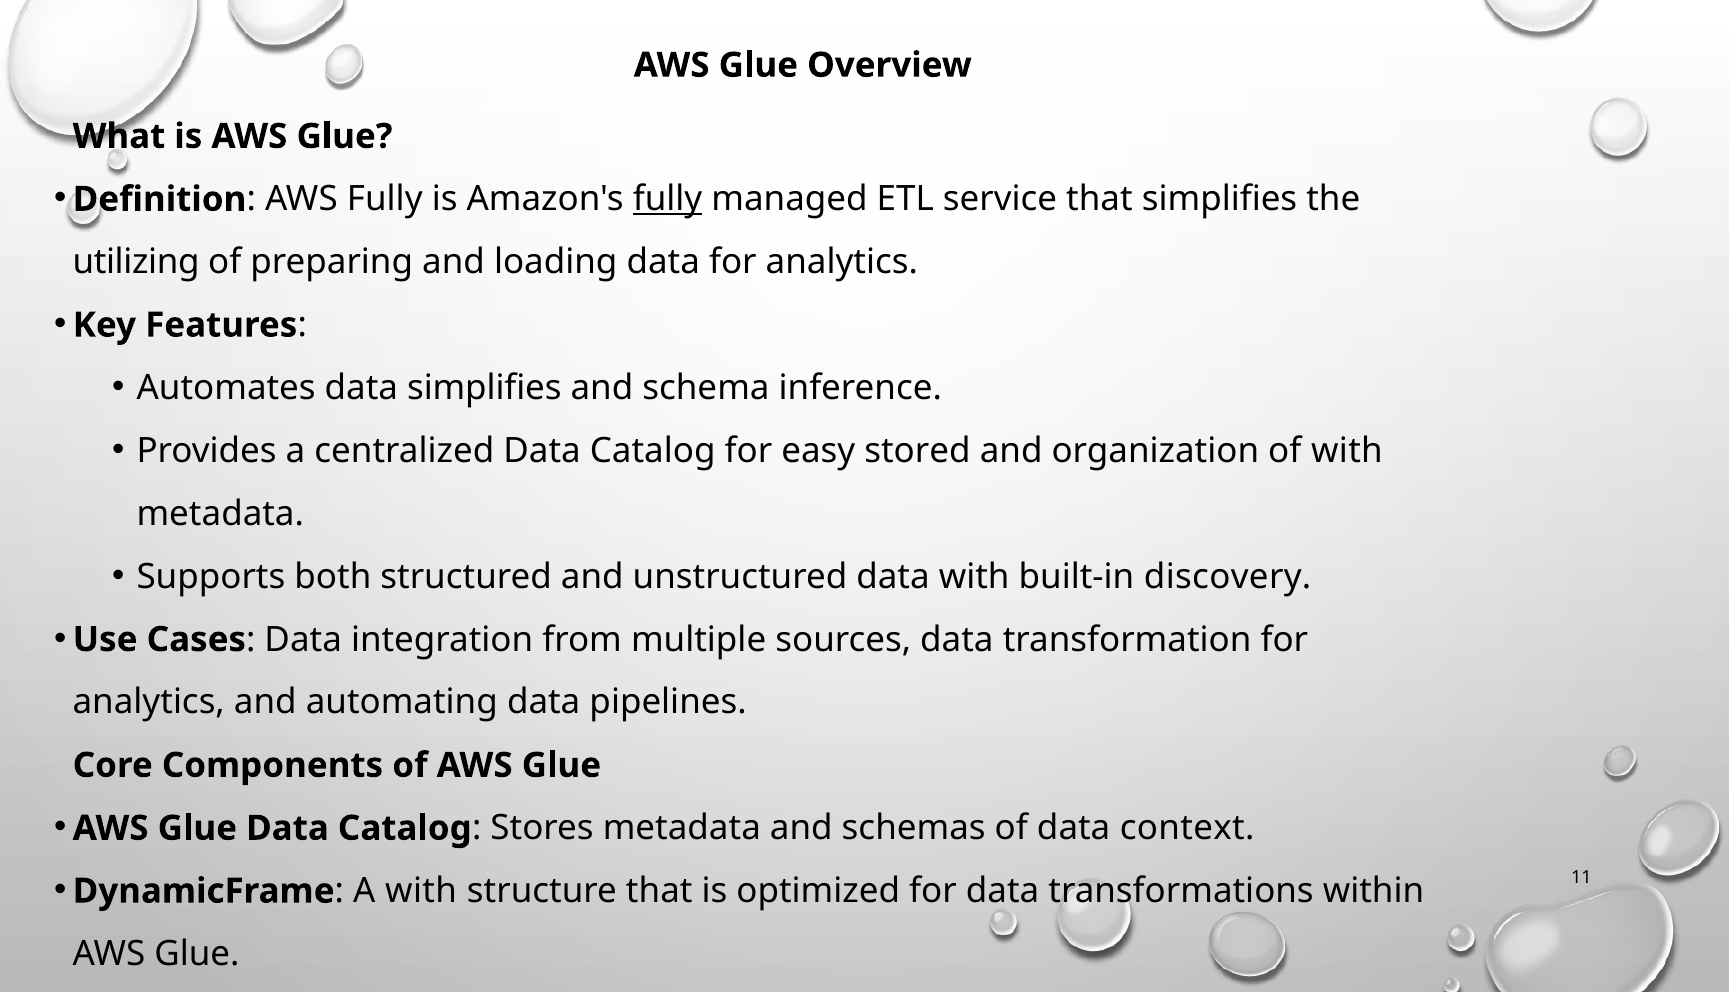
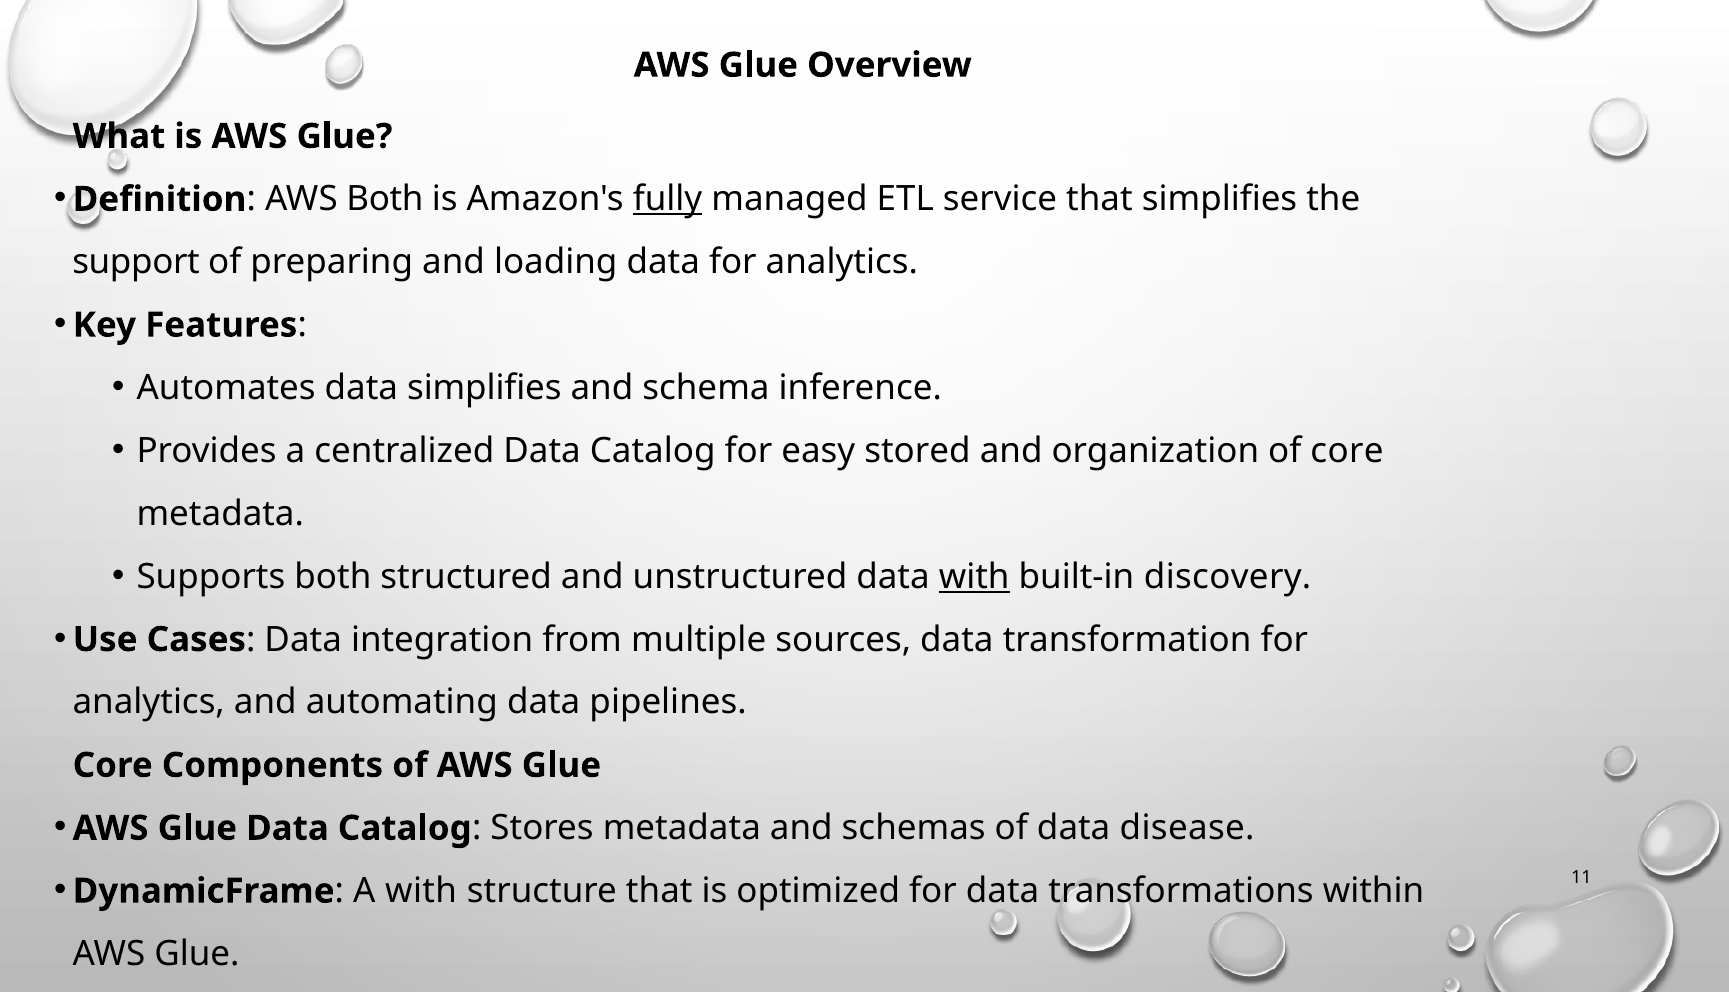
AWS Fully: Fully -> Both (385, 199)
utilizing: utilizing -> support (136, 262)
of with: with -> core (1347, 451)
with underline: none -> present (974, 577)
context: context -> disease (1187, 828)
